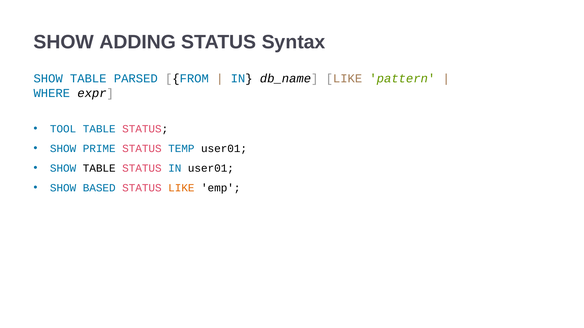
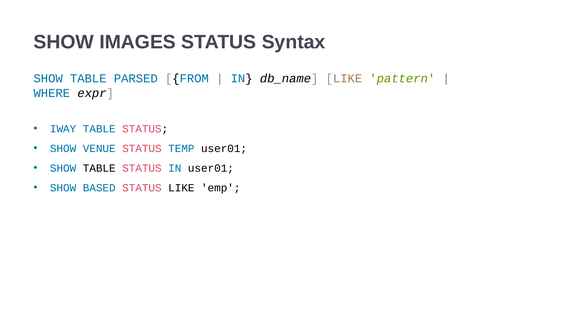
ADDING: ADDING -> IMAGES (138, 42)
TOOL: TOOL -> IWAY (63, 129)
PRIME: PRIME -> VENUE (99, 149)
LIKE colour: orange -> black (181, 188)
